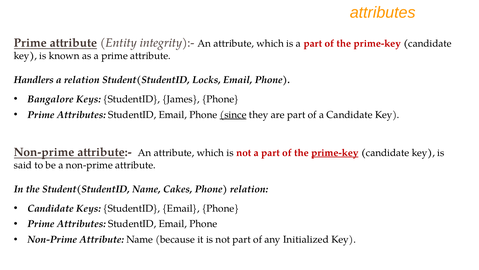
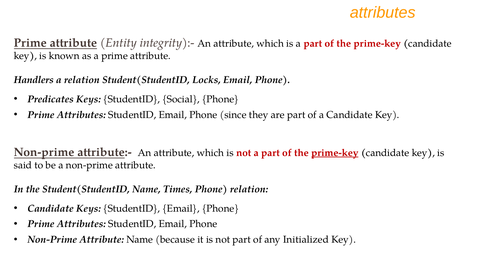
Bangalore: Bangalore -> Predicates (51, 99)
James: James -> Social (181, 99)
since underline: present -> none (233, 115)
Cakes: Cakes -> Times (178, 189)
